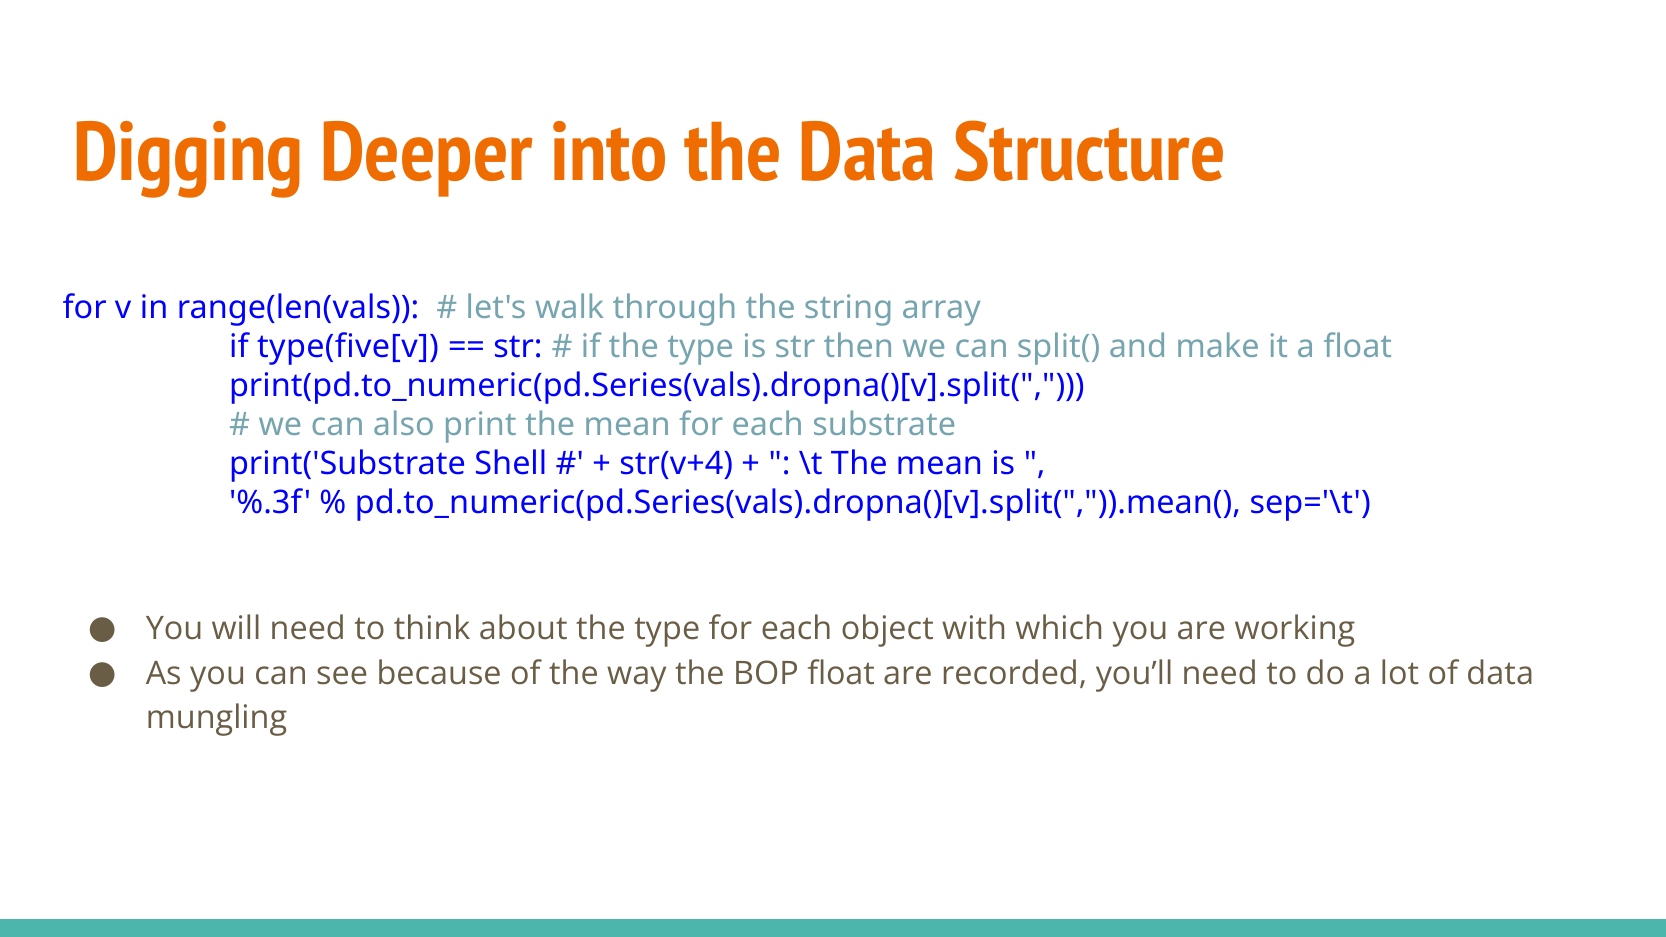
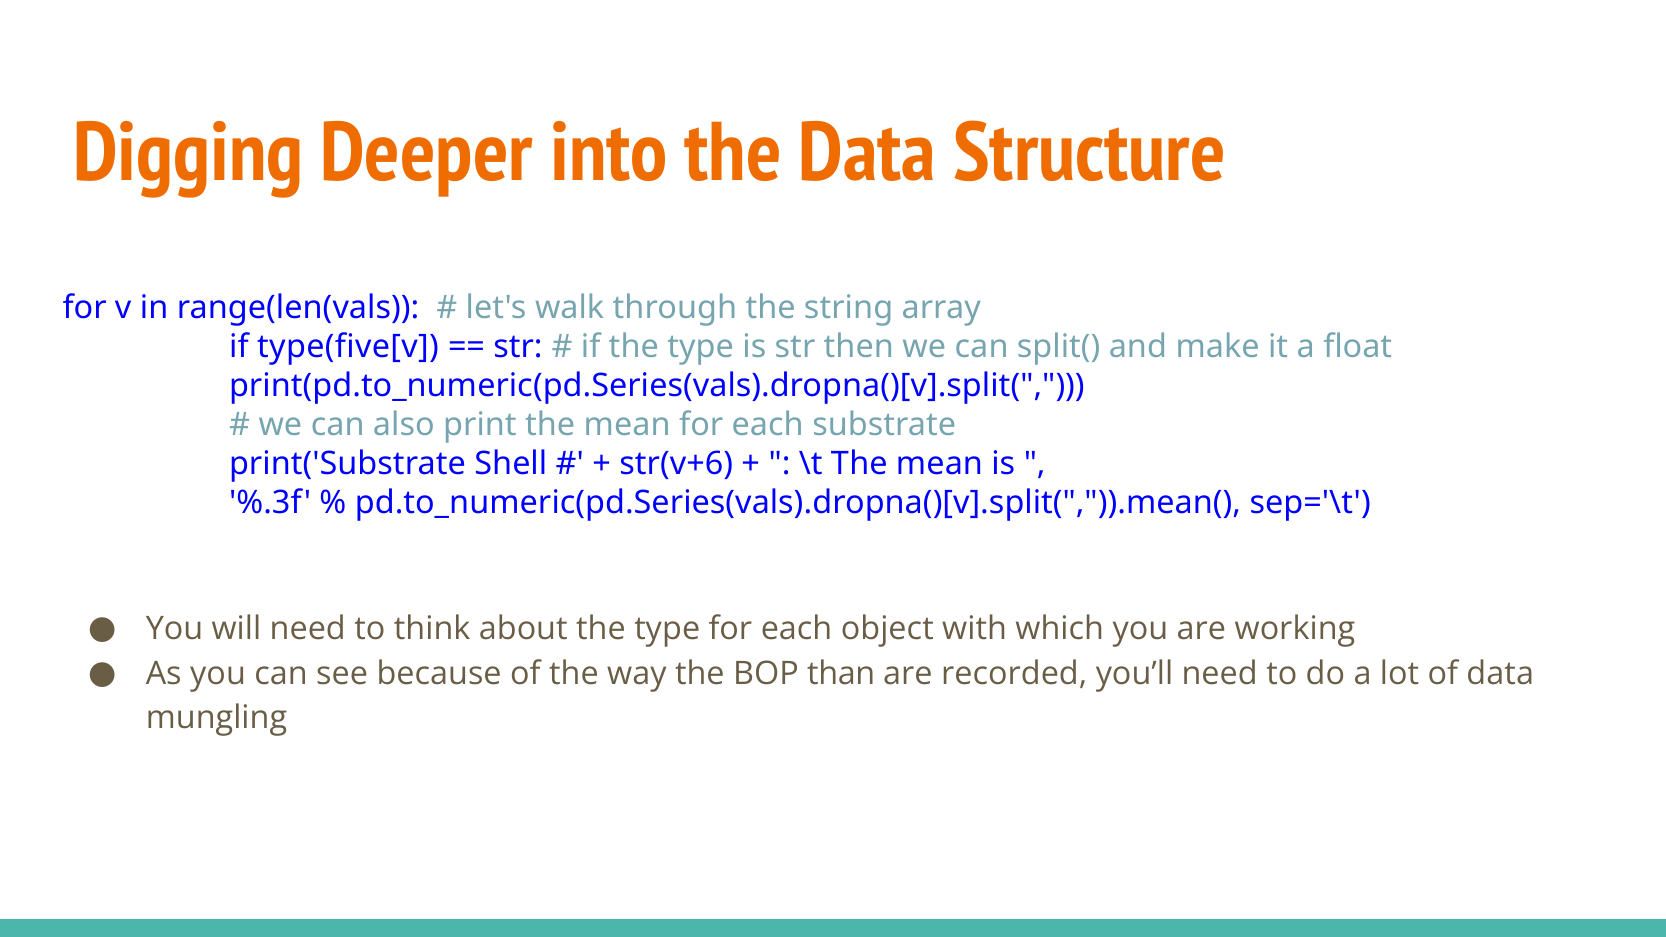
str(v+4: str(v+4 -> str(v+6 (676, 464)
BOP float: float -> than (841, 673)
